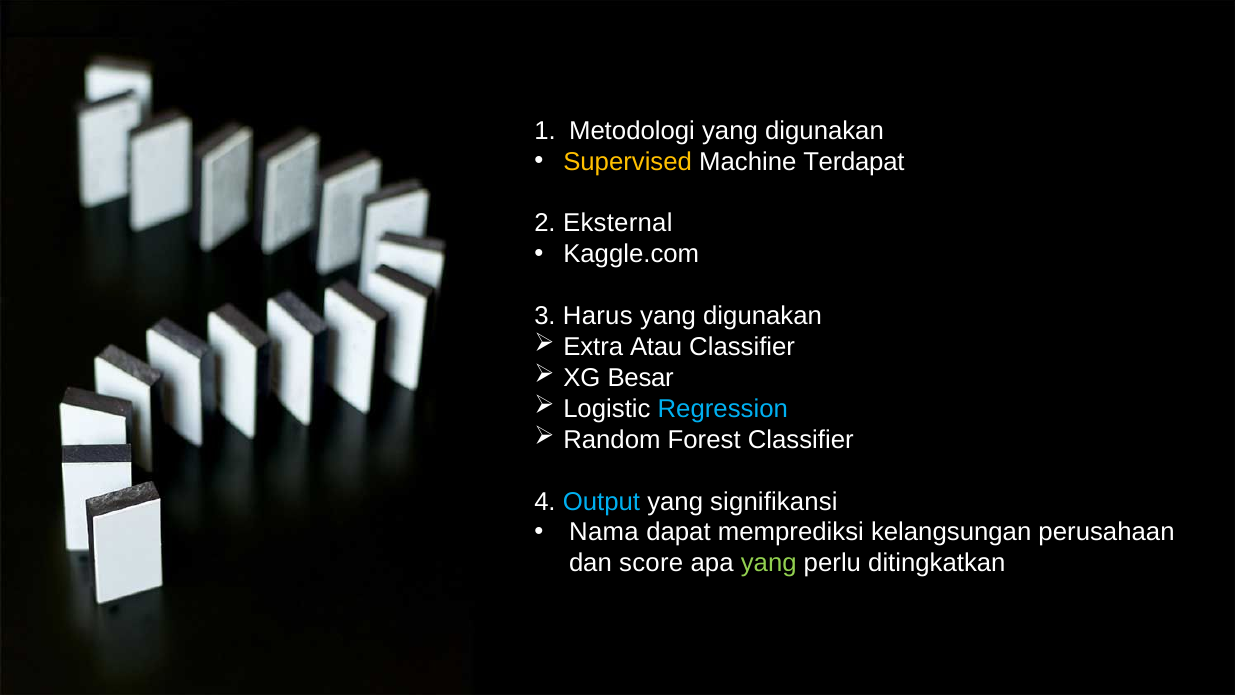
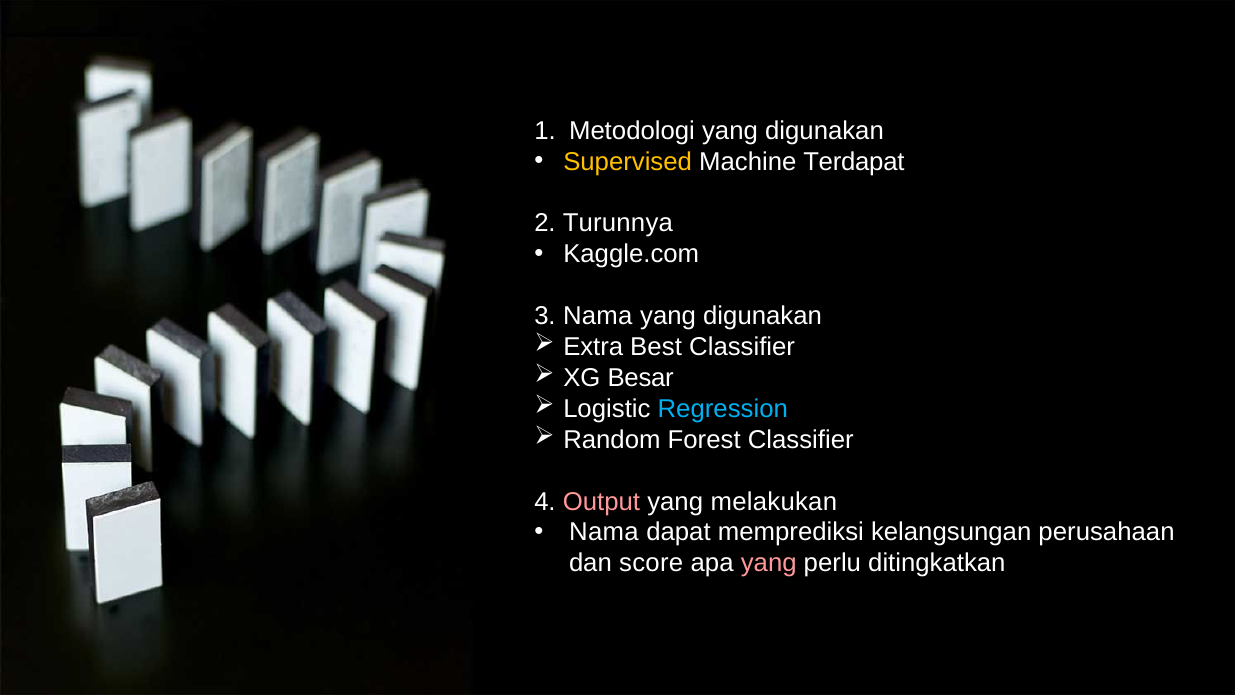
Eksternal: Eksternal -> Turunnya (618, 223)
3 Harus: Harus -> Nama (598, 316)
Atau: Atau -> Best (656, 347)
Output colour: light blue -> pink (601, 501)
signifikansi: signifikansi -> melakukan (774, 501)
yang colour: light green -> pink (769, 563)
